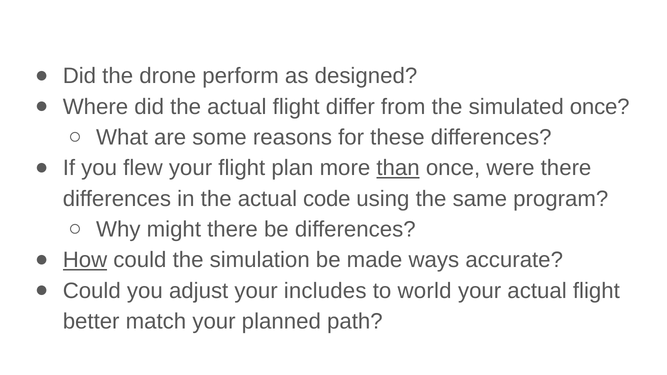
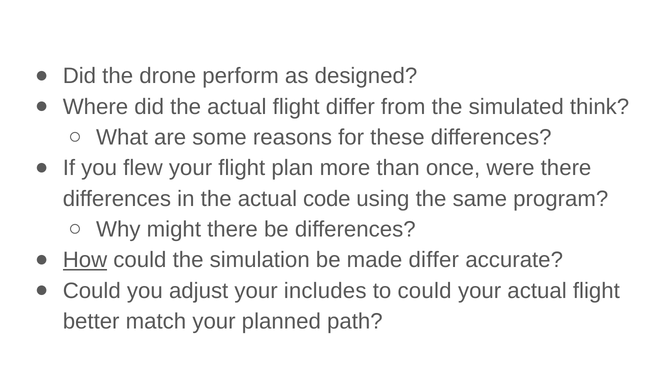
simulated once: once -> think (600, 107)
than underline: present -> none (398, 168)
made ways: ways -> differ (434, 260)
to world: world -> could (425, 291)
